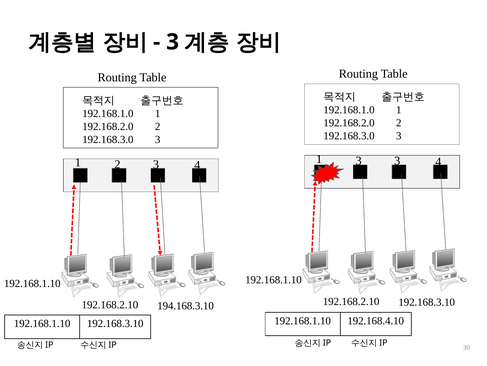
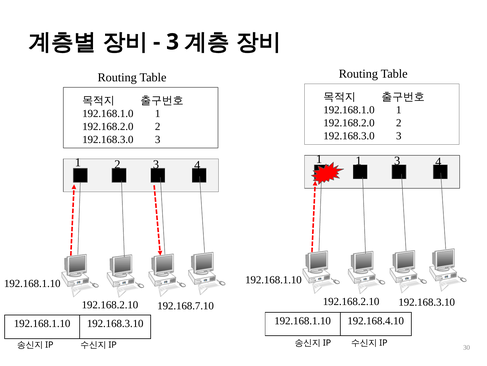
3: 3 -> 1 (359, 161)
194.168.3.10: 194.168.3.10 -> 192.168.7.10 (186, 305)
